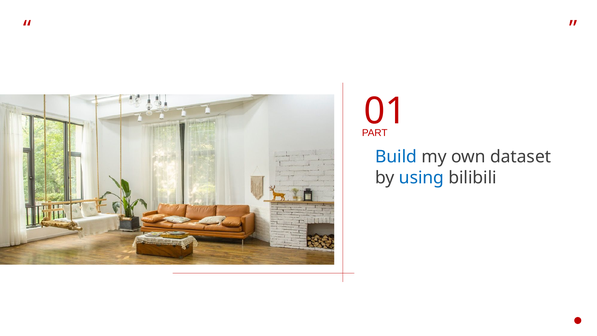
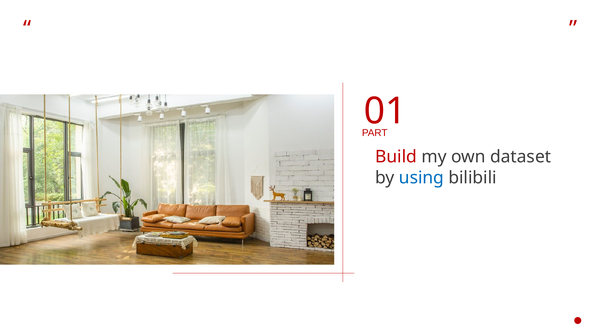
Build colour: blue -> red (396, 157)
